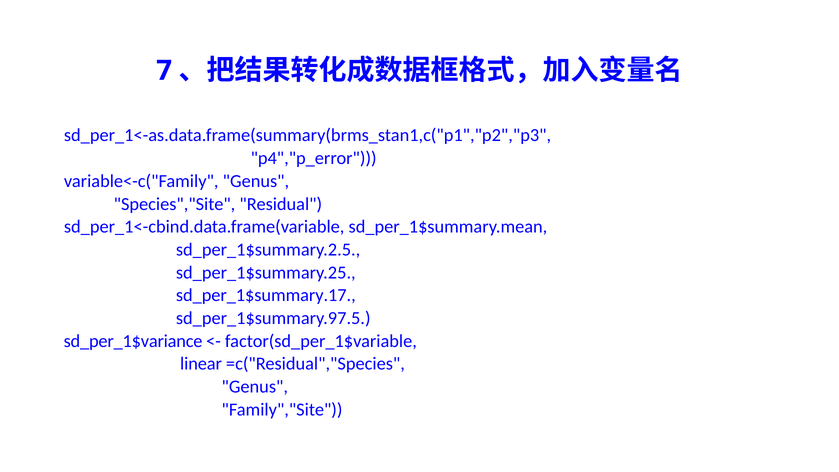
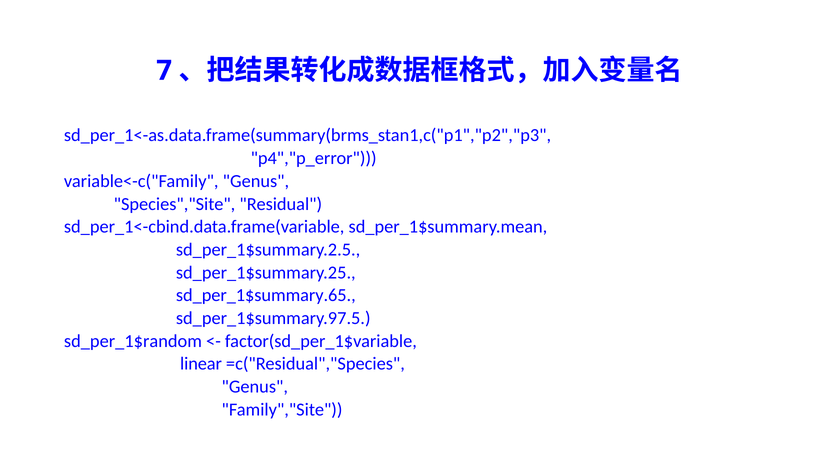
sd_per_1$summary.17: sd_per_1$summary.17 -> sd_per_1$summary.65 (266, 295)
sd_per_1$variance: sd_per_1$variance -> sd_per_1$random (133, 341)
